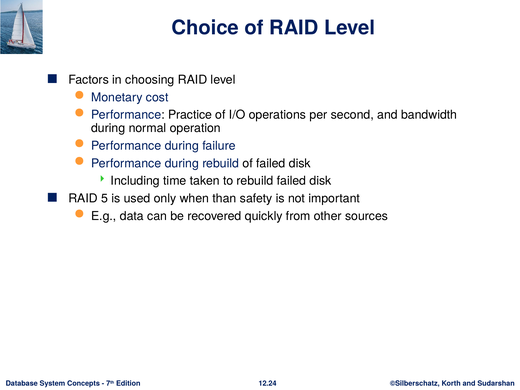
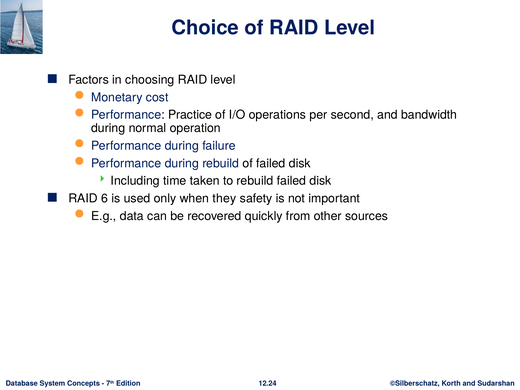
5: 5 -> 6 (105, 198)
than: than -> they (224, 198)
